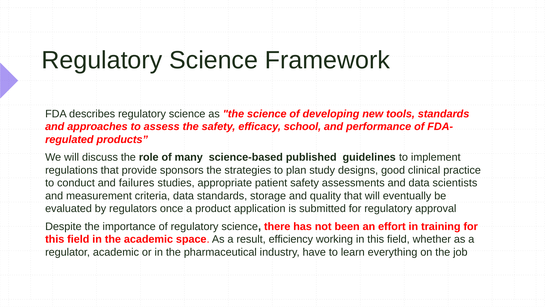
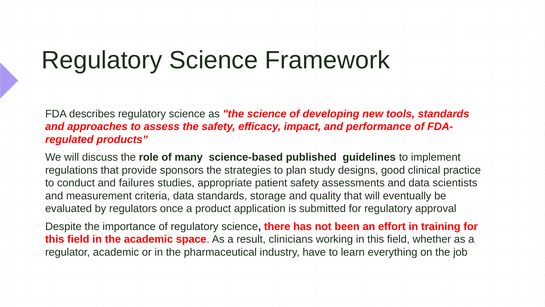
school: school -> impact (302, 127)
efficiency: efficiency -> clinicians (291, 239)
